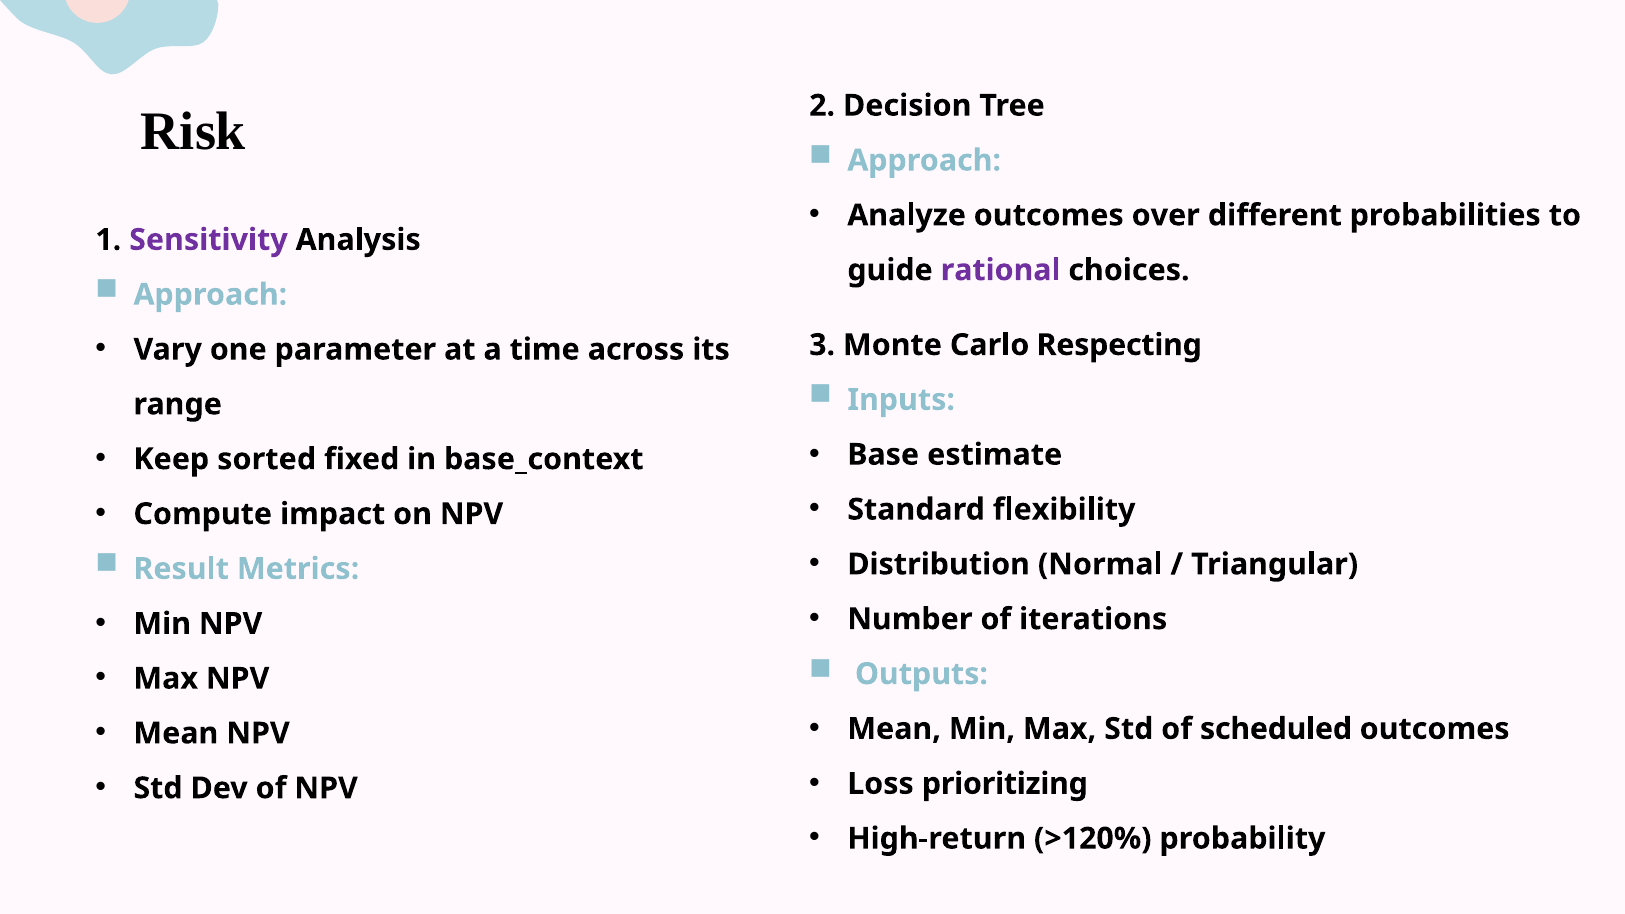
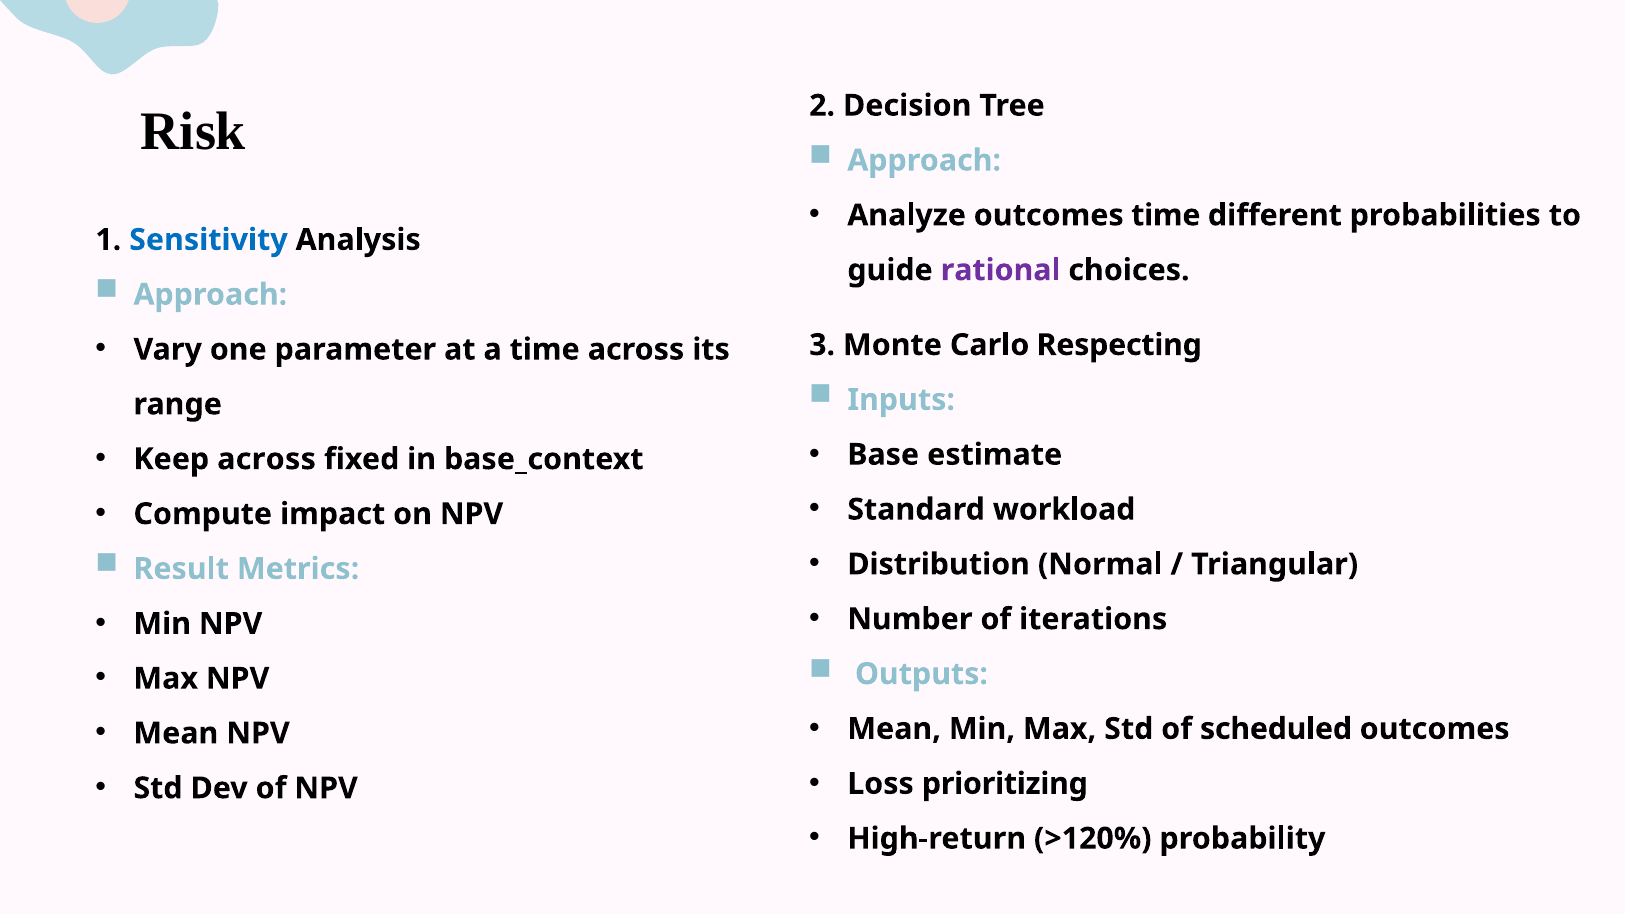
outcomes over: over -> time (1166, 215)
Sensitivity colour: purple -> blue (208, 240)
Keep sorted: sorted -> across (267, 459)
flexibility: flexibility -> workload (1064, 510)
